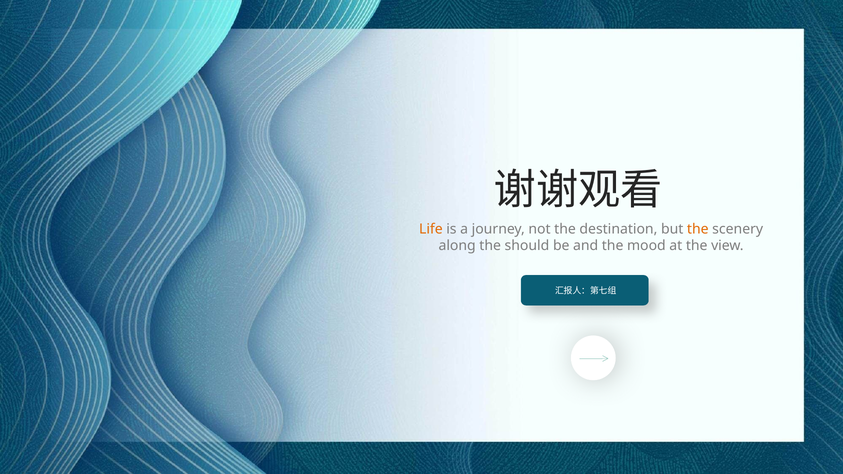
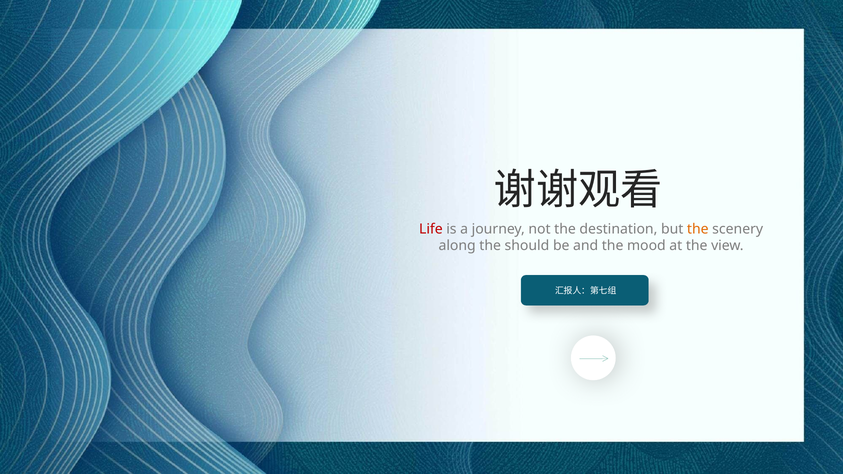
Life colour: orange -> red (431, 229)
